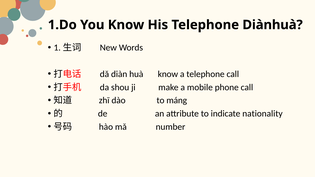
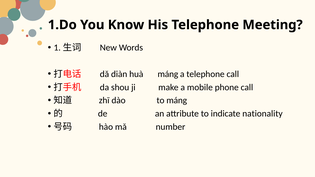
Diànhuà: Diànhuà -> Meeting (273, 25)
huà know: know -> máng (168, 74)
